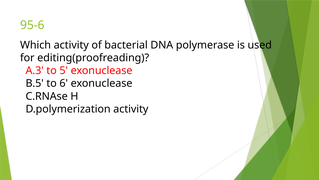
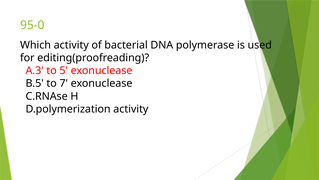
95-6: 95-6 -> 95-0 (32, 25)
6: 6 -> 7 (64, 83)
